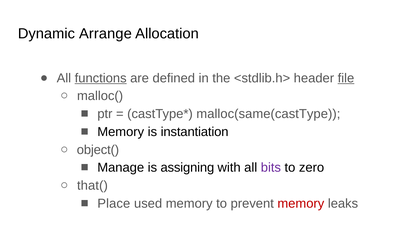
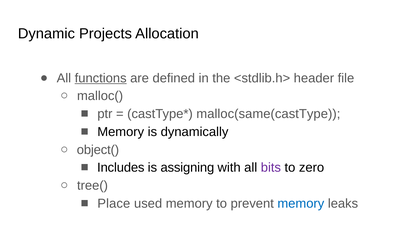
Arrange: Arrange -> Projects (105, 34)
file underline: present -> none (346, 78)
instantiation: instantiation -> dynamically (195, 132)
Manage: Manage -> Includes (121, 168)
that(: that( -> tree( (93, 186)
memory colour: red -> blue (301, 204)
